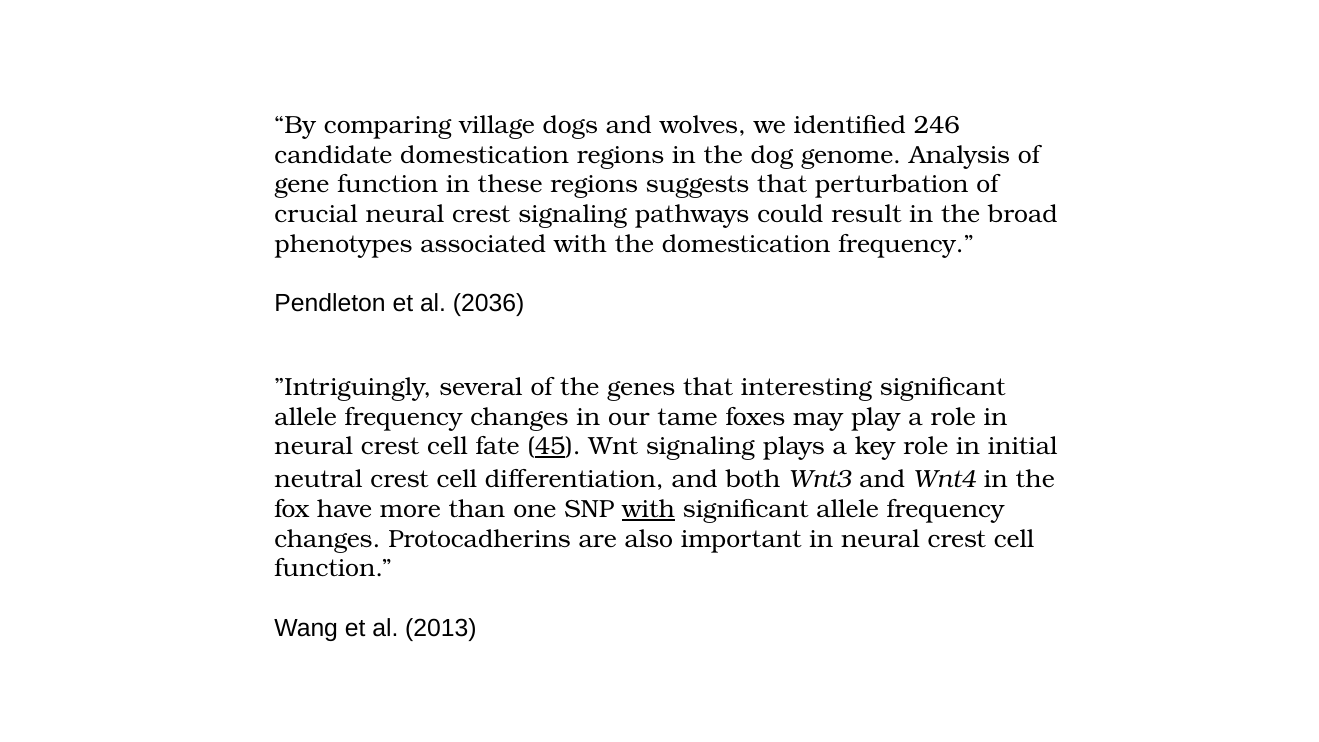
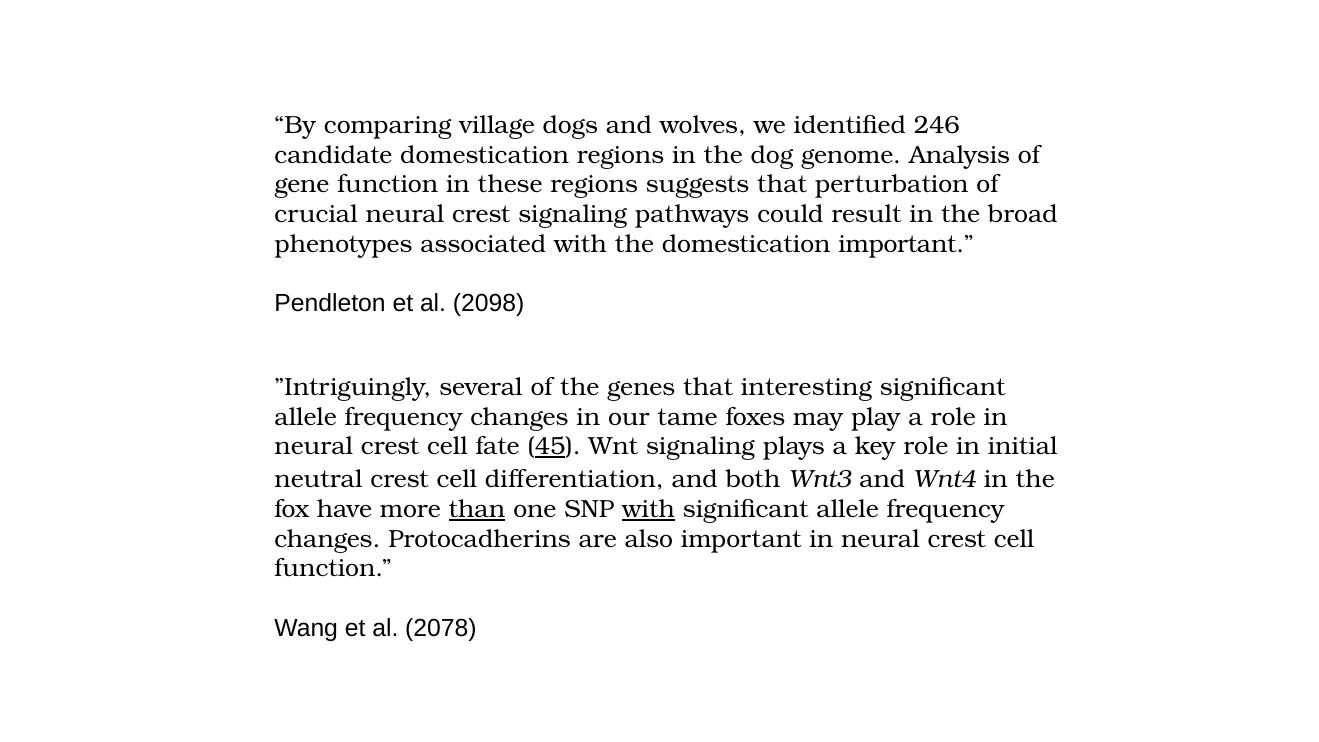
domestication frequency: frequency -> important (906, 244)
2036: 2036 -> 2098 (489, 304)
than underline: none -> present (477, 509)
2013: 2013 -> 2078 (441, 628)
